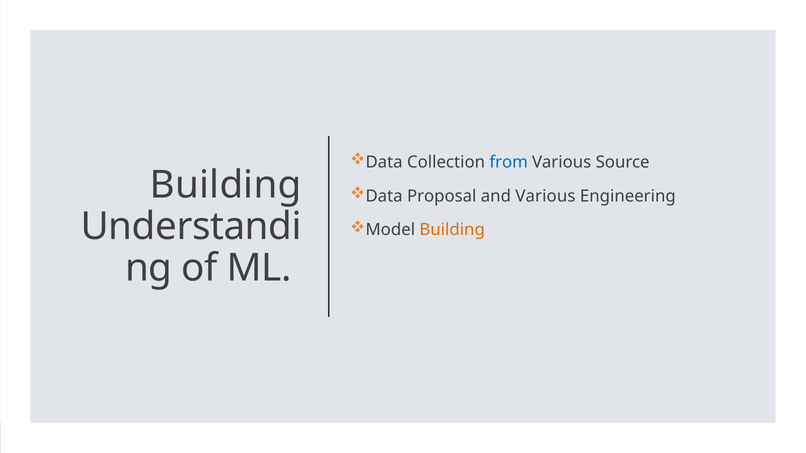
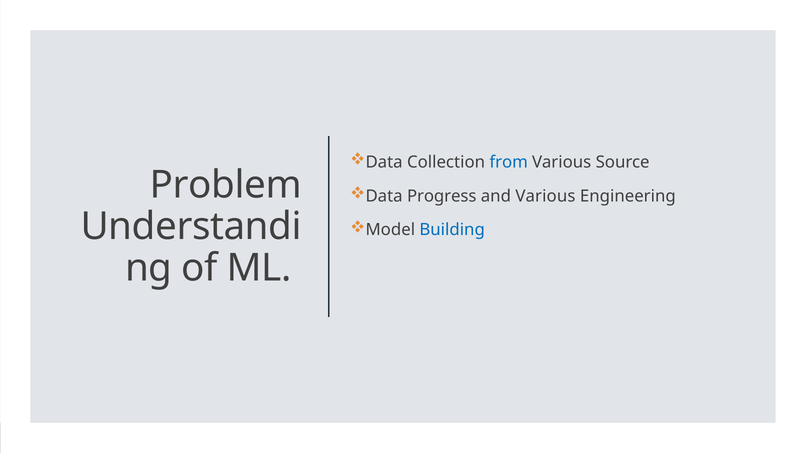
Building: Building -> Problem (226, 185)
Proposal: Proposal -> Progress (442, 196)
Building colour: orange -> blue (452, 230)
